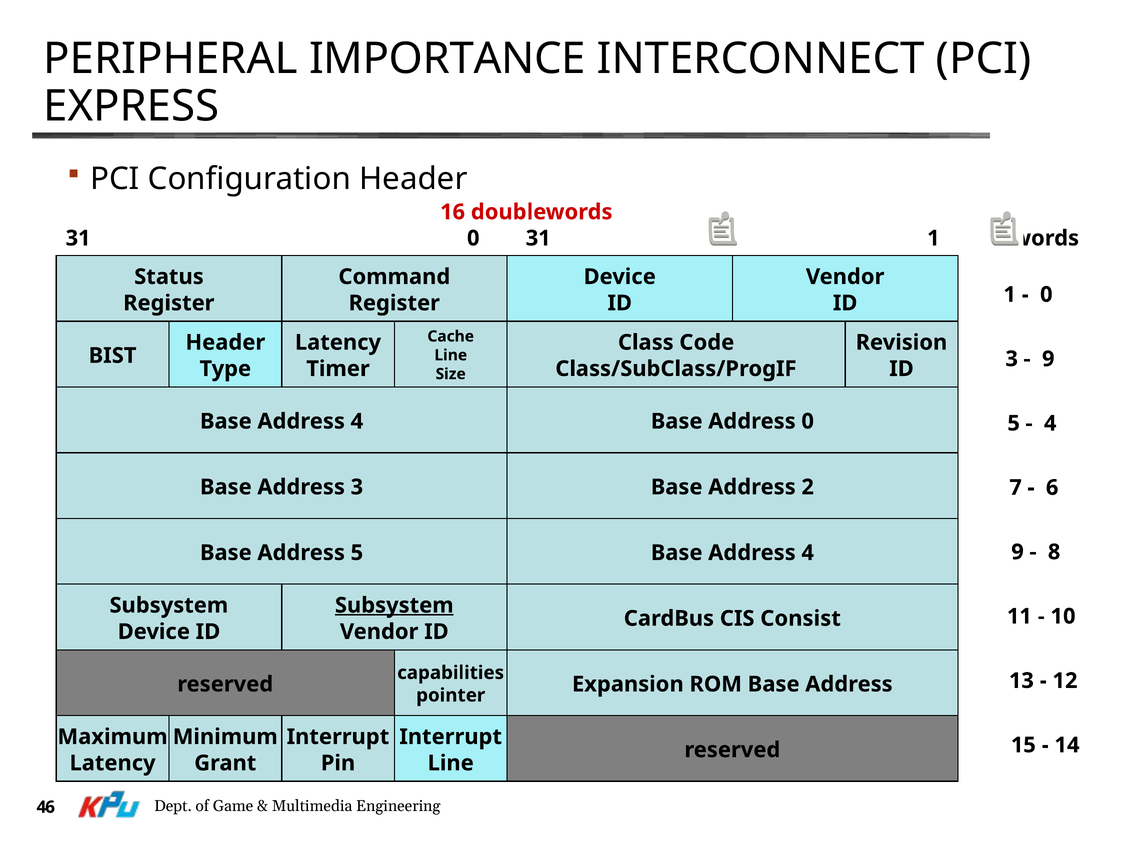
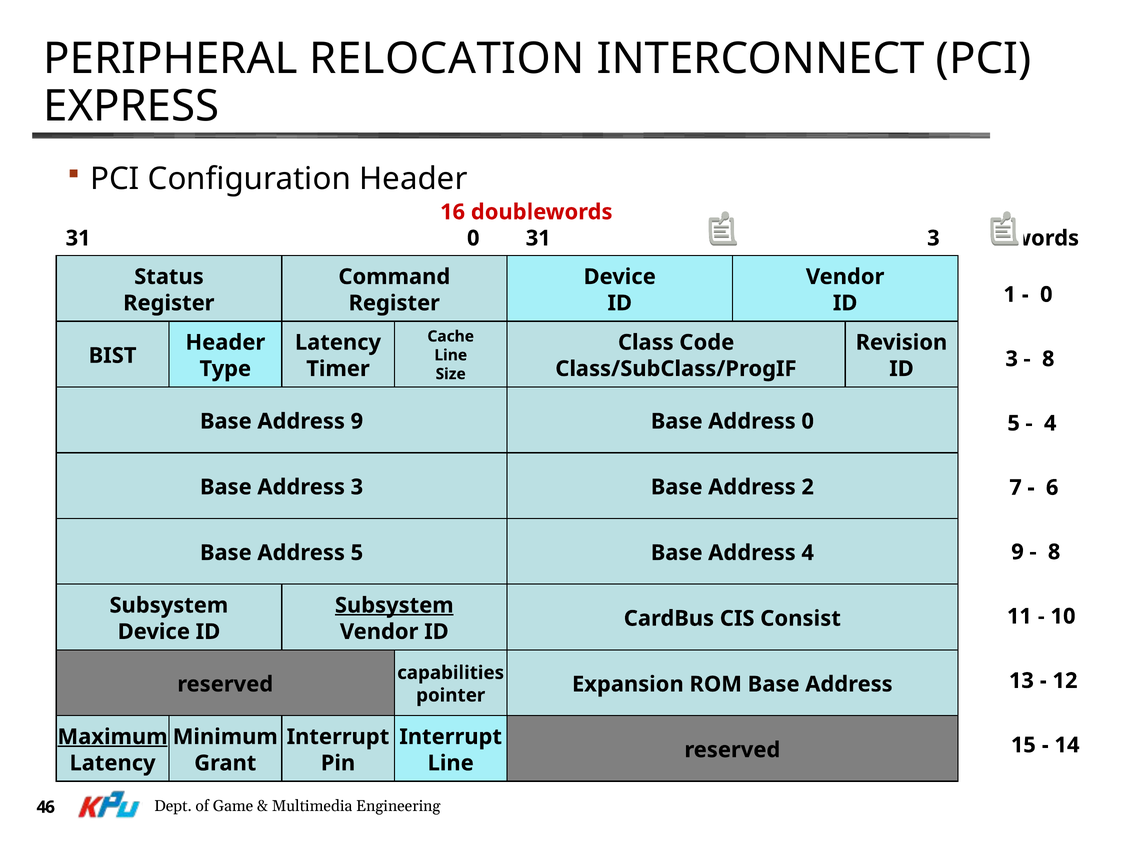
IMPORTANCE: IMPORTANCE -> RELOCATION (447, 59)
31 1: 1 -> 3 (933, 238)
9: 9 -> 8 (1048, 359)
4: 4 -> 9 (357, 421)
Maximum underline: none -> present (113, 737)
